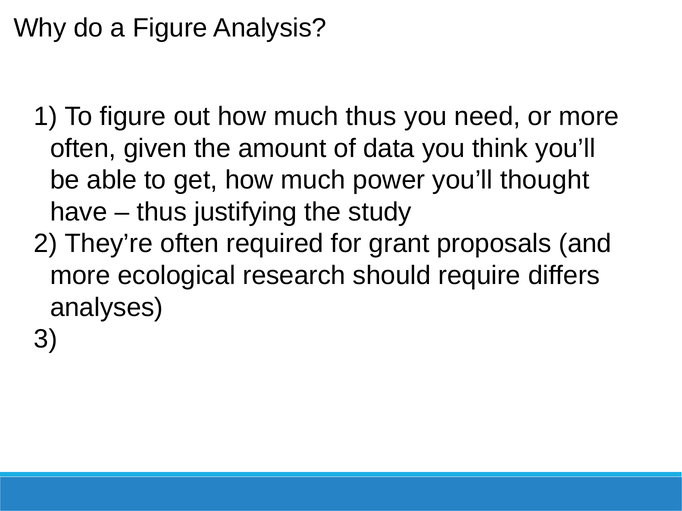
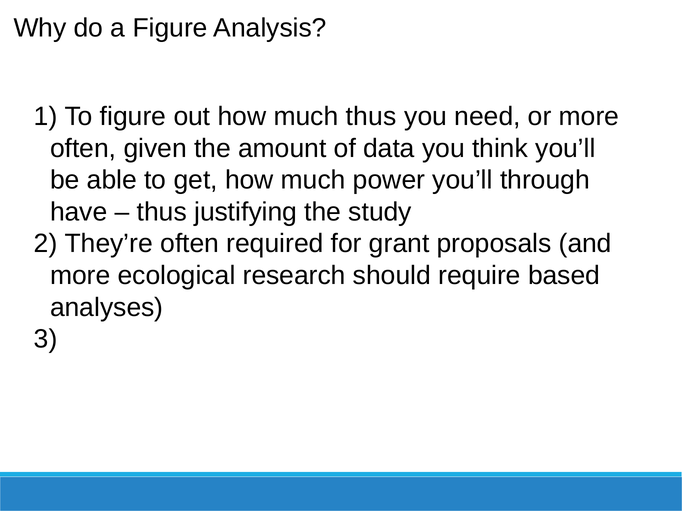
thought: thought -> through (545, 180)
differs: differs -> based (564, 276)
